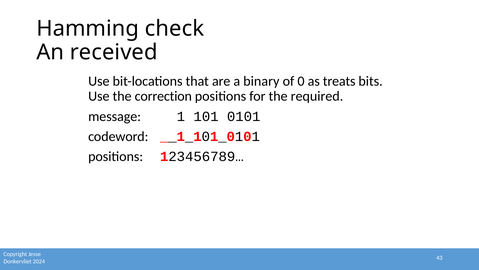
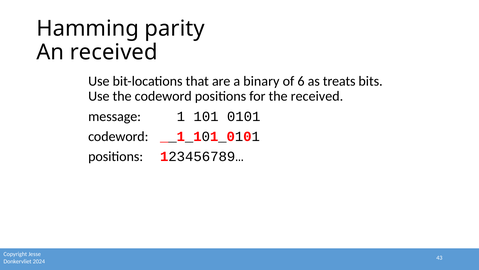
check: check -> parity (175, 28)
0: 0 -> 6 (301, 81)
the correction: correction -> codeword (163, 96)
the required: required -> received (317, 96)
